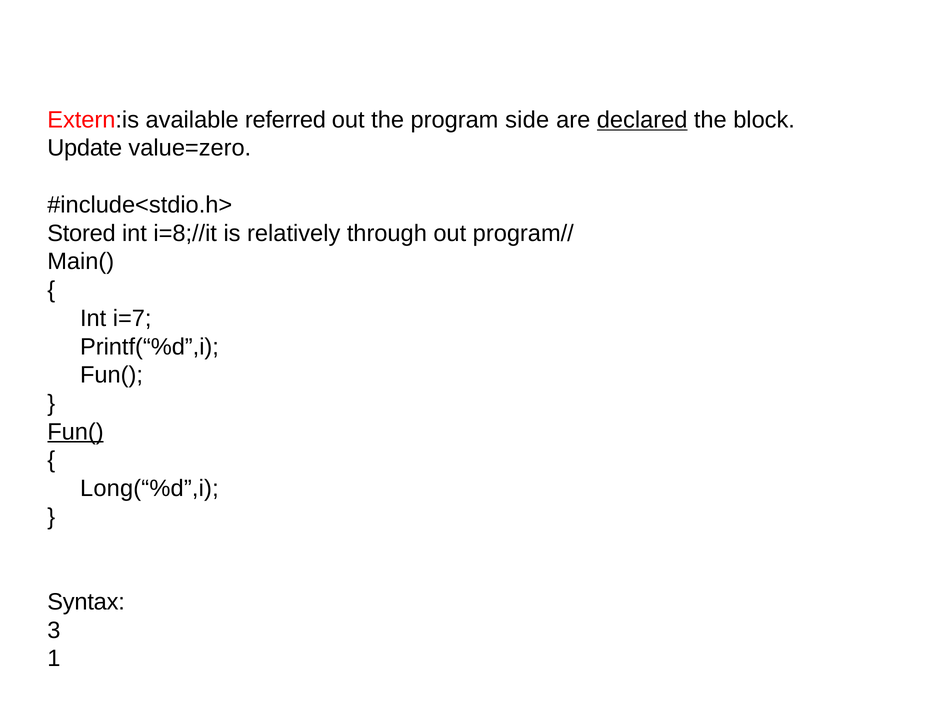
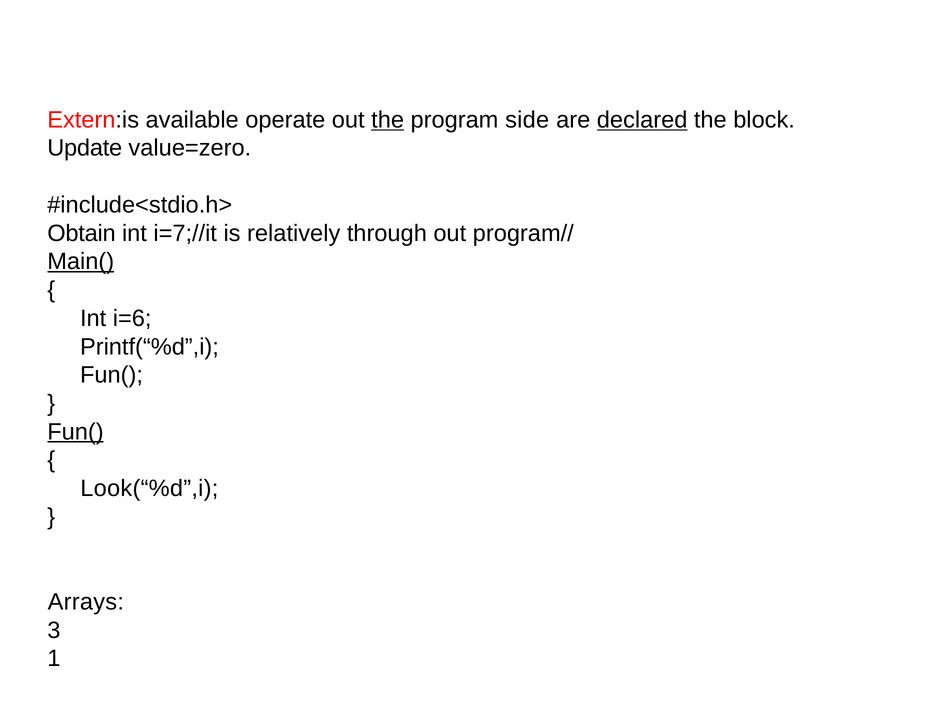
referred: referred -> operate (285, 120)
the underline: none -> present (388, 120)
Stored: Stored -> Obtain (82, 233)
i=8;//it: i=8;//it -> i=7;//it (185, 233)
Main( underline: none -> present (81, 262)
i=7: i=7 -> i=6 (132, 318)
Long(“%d”,i: Long(“%d”,i -> Look(“%d”,i (149, 488)
Syntax: Syntax -> Arrays (86, 602)
